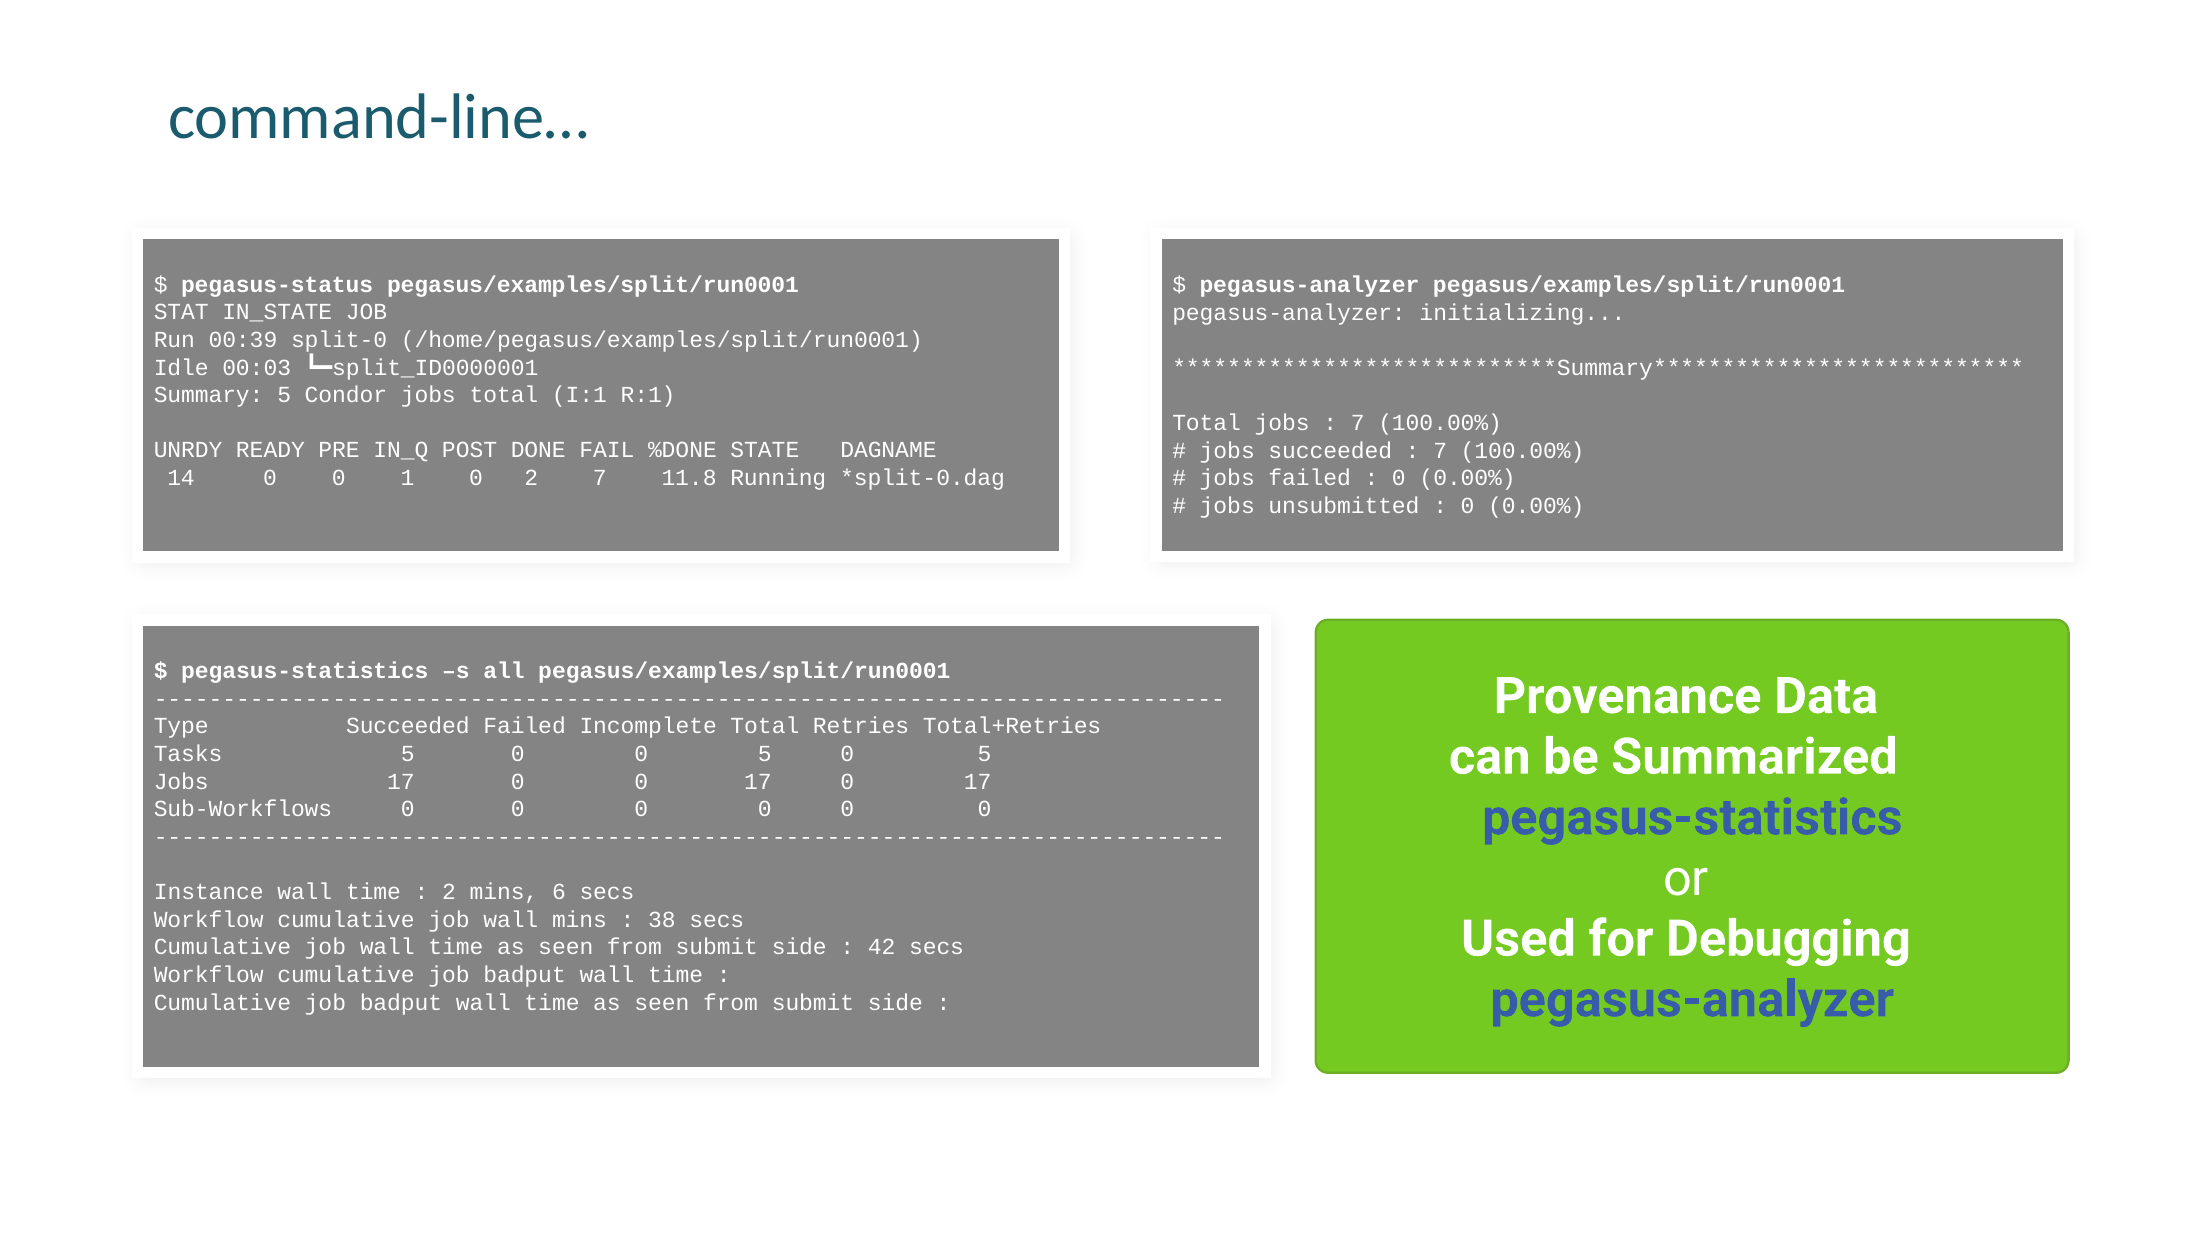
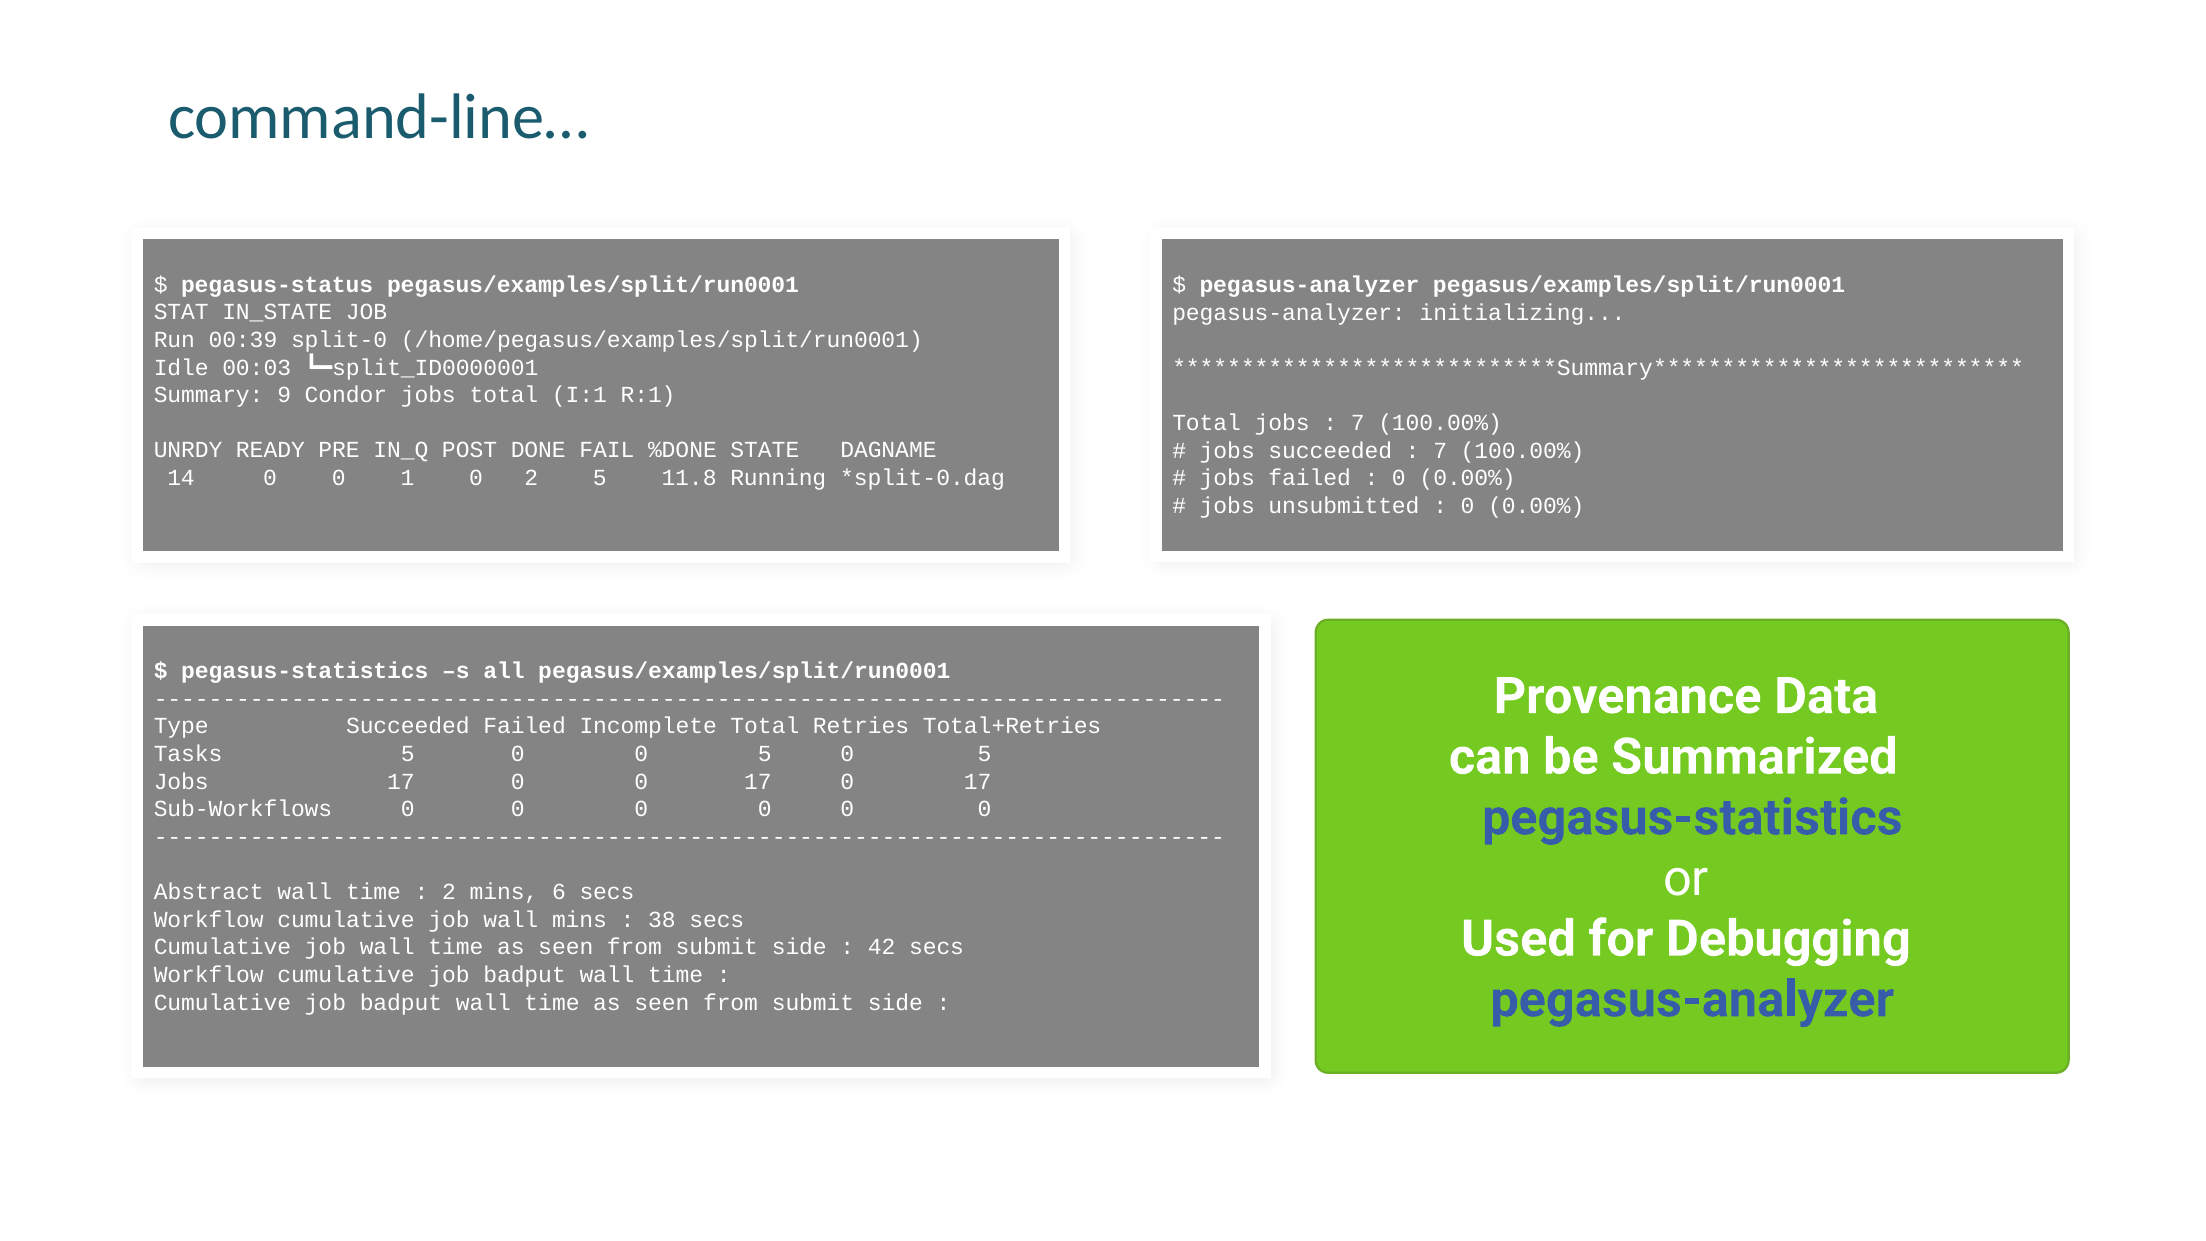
Summary 5: 5 -> 9 (284, 395)
2 7: 7 -> 5 (600, 478)
Instance: Instance -> Abstract (209, 892)
